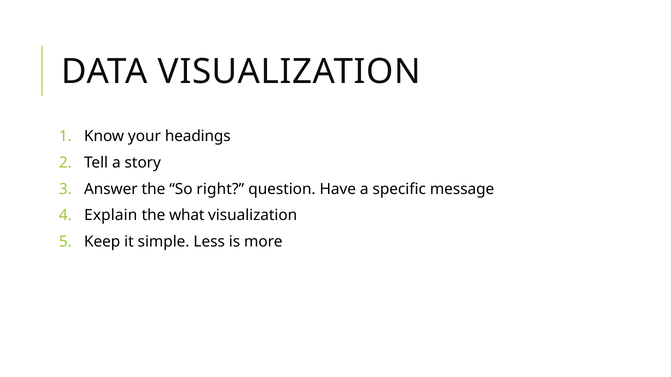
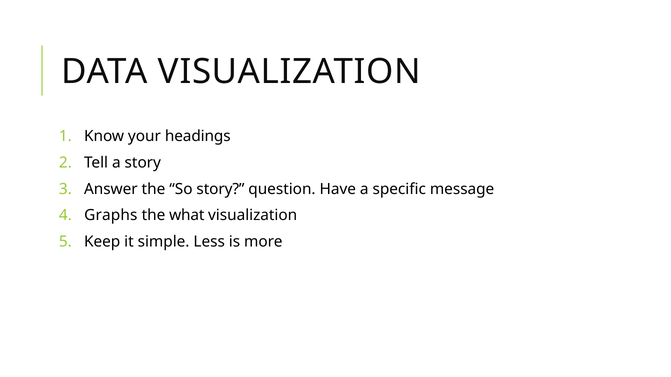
So right: right -> story (220, 189)
Explain: Explain -> Graphs (111, 216)
